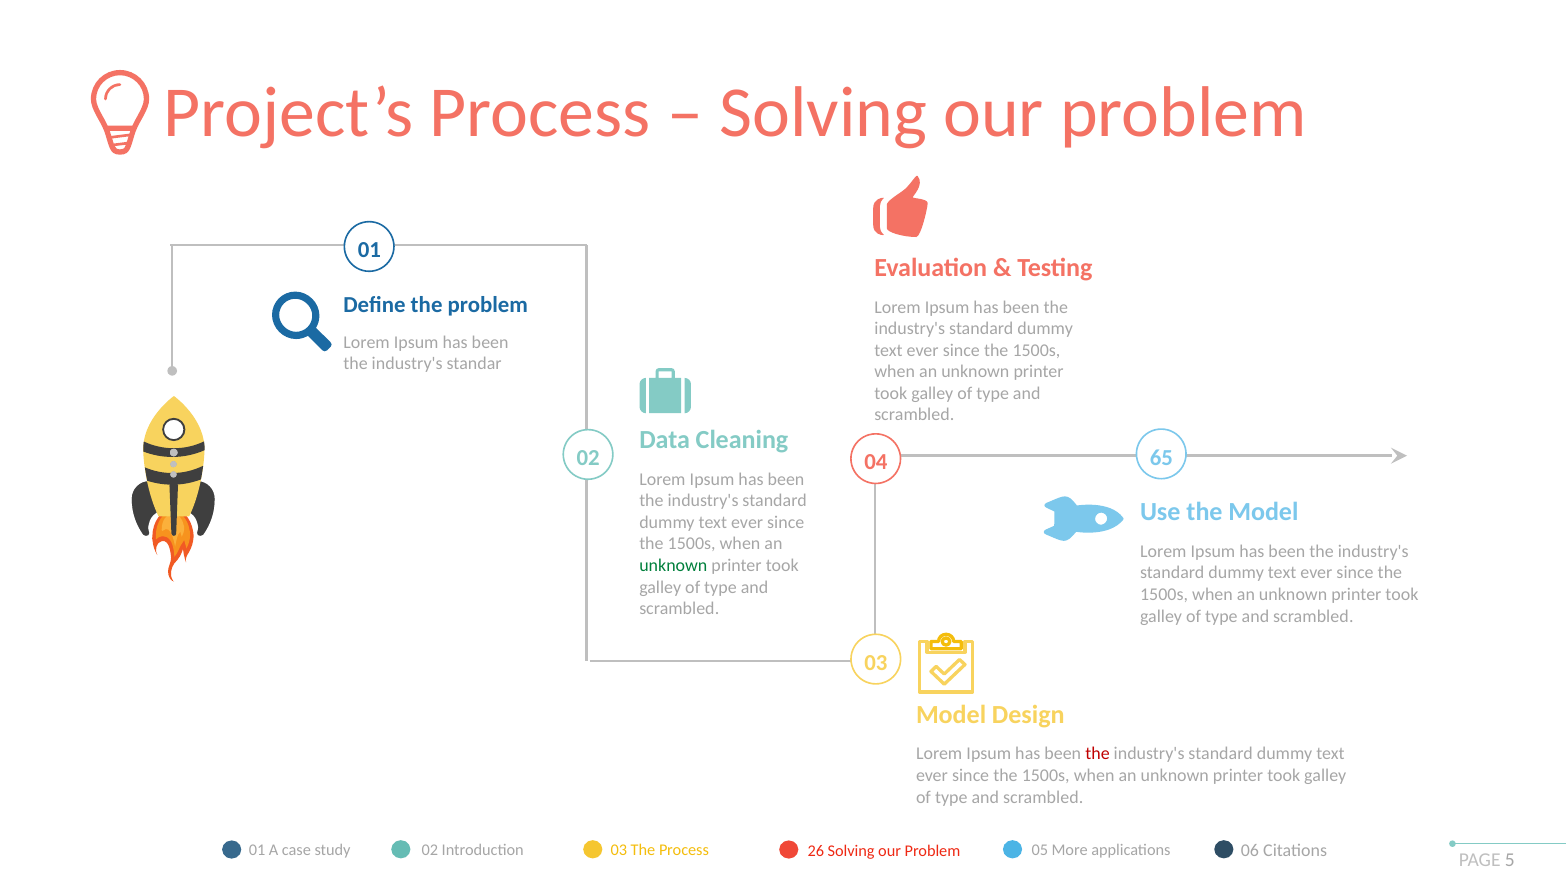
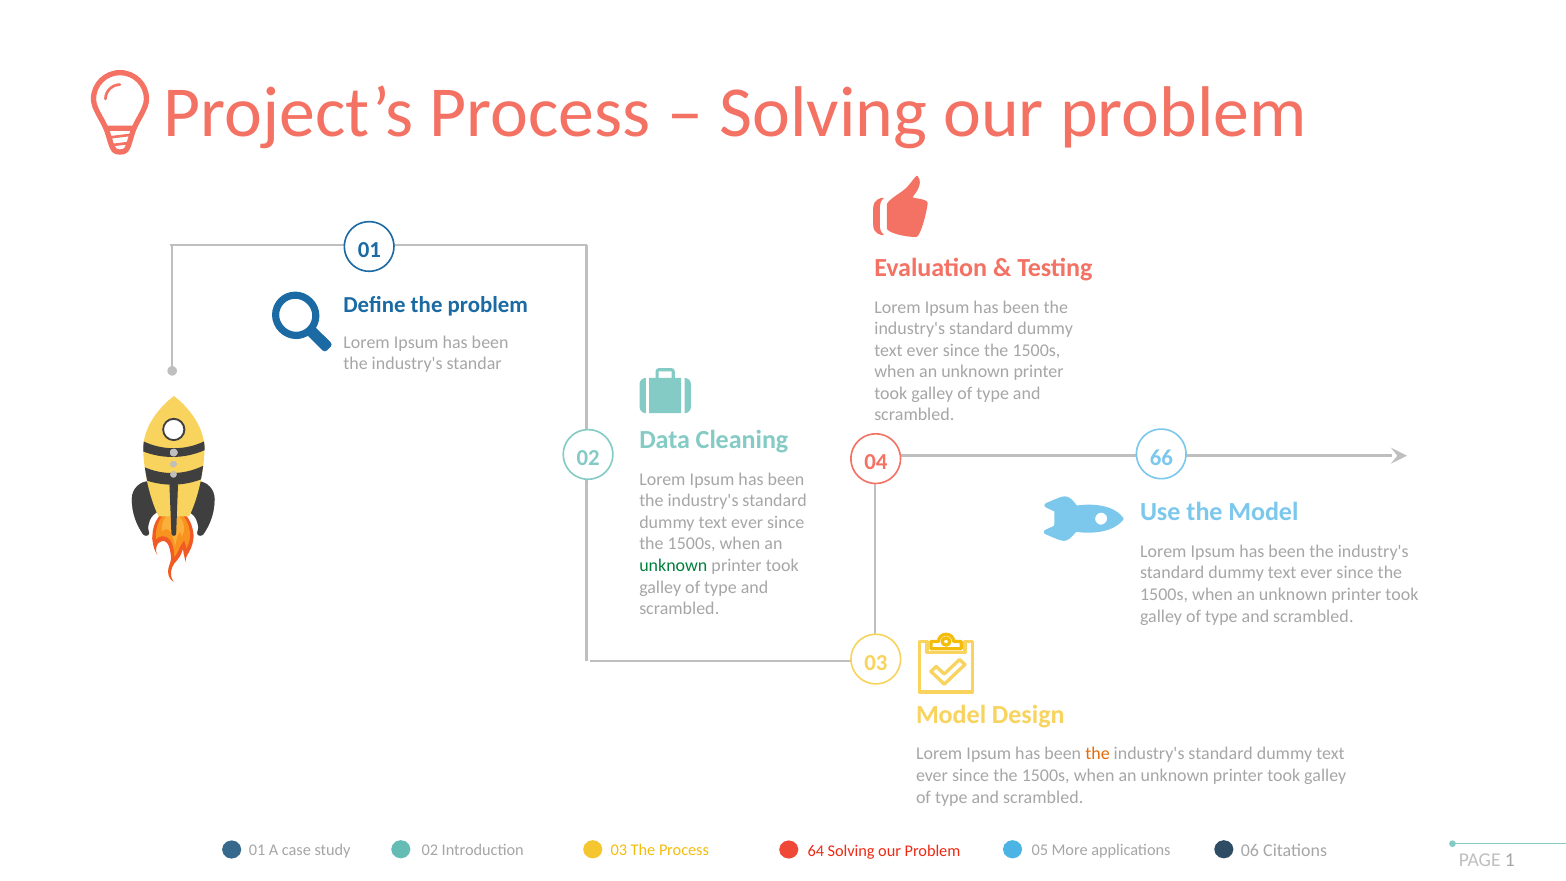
65: 65 -> 66 (1161, 457)
the colour: red -> orange (1097, 754)
26: 26 -> 64 (816, 851)
5: 5 -> 1 (1510, 860)
